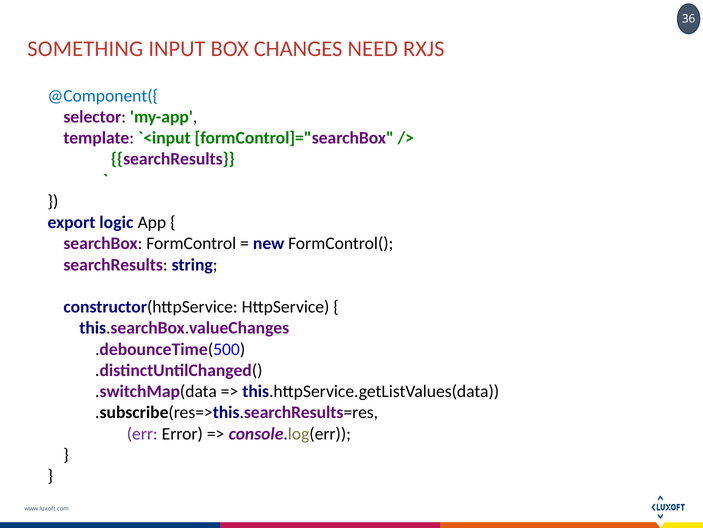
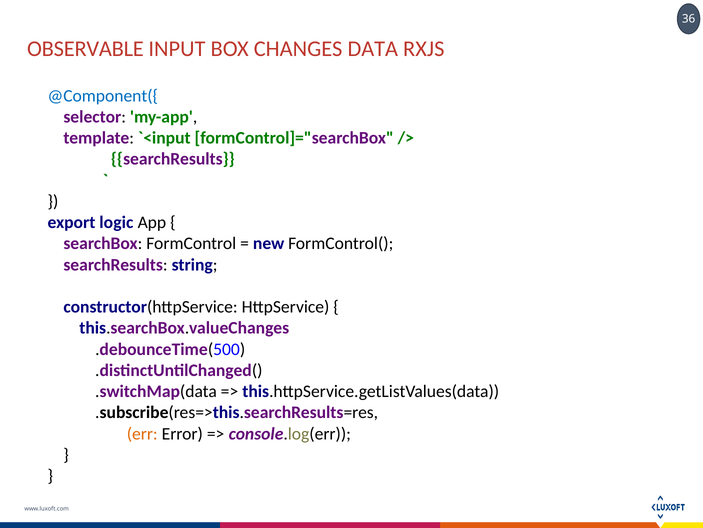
SOMETHING: SOMETHING -> OBSERVABLE (85, 49)
NEED: NEED -> DATA (373, 49)
err colour: purple -> orange (142, 433)
